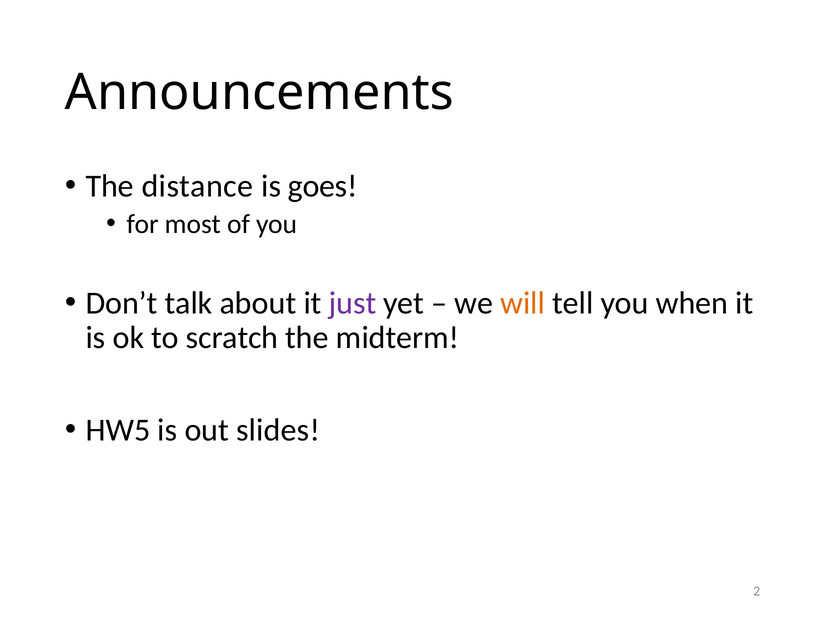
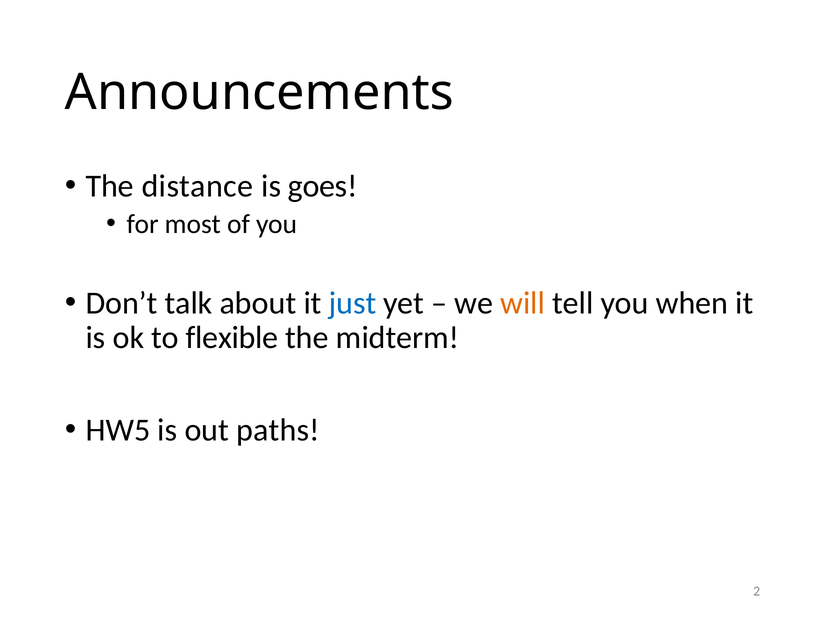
just colour: purple -> blue (353, 303)
scratch: scratch -> flexible (232, 338)
slides: slides -> paths (278, 430)
